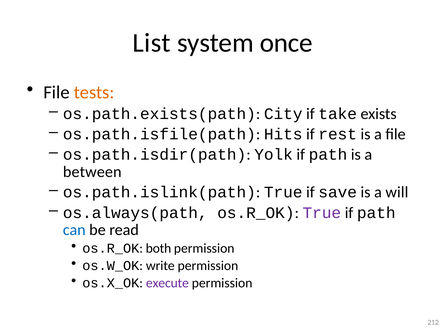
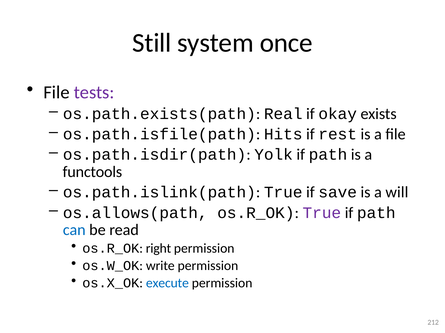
List: List -> Still (152, 43)
tests colour: orange -> purple (94, 93)
City: City -> Real (283, 114)
take: take -> okay (338, 114)
between: between -> functools (92, 172)
os.always(path: os.always(path -> os.allows(path (135, 213)
both: both -> right (158, 249)
execute colour: purple -> blue (167, 284)
